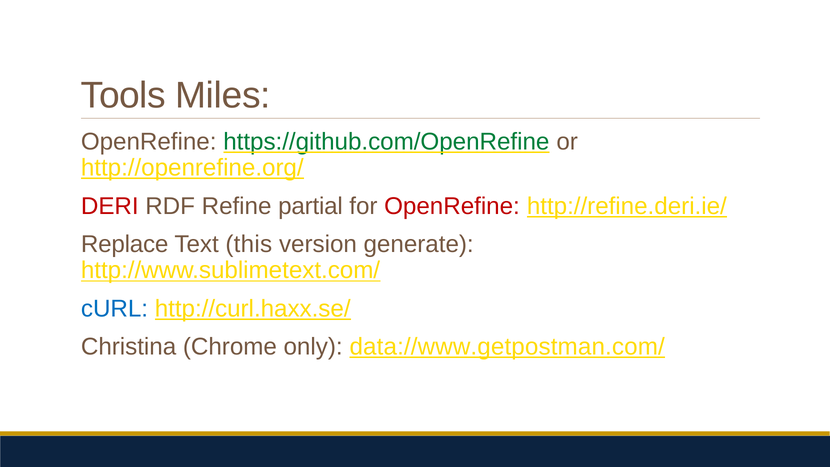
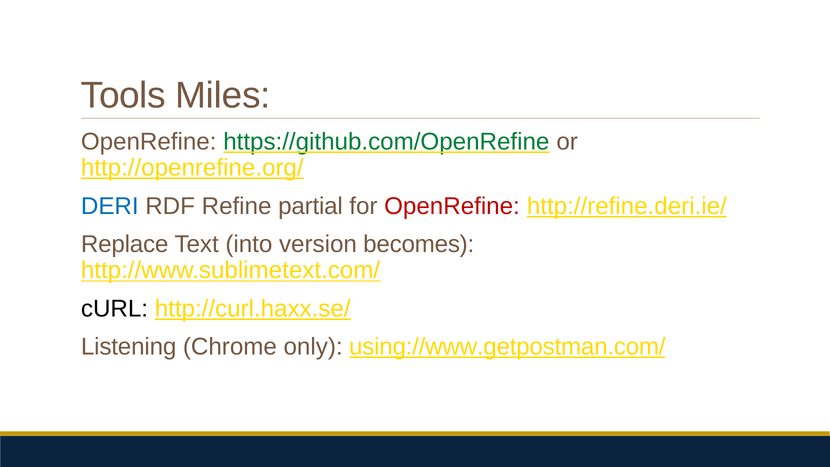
DERI colour: red -> blue (110, 206)
this: this -> into (249, 244)
generate: generate -> becomes (419, 244)
cURL colour: blue -> black (114, 308)
Christina: Christina -> Listening (129, 347)
data://www.getpostman.com/: data://www.getpostman.com/ -> using://www.getpostman.com/ (507, 347)
